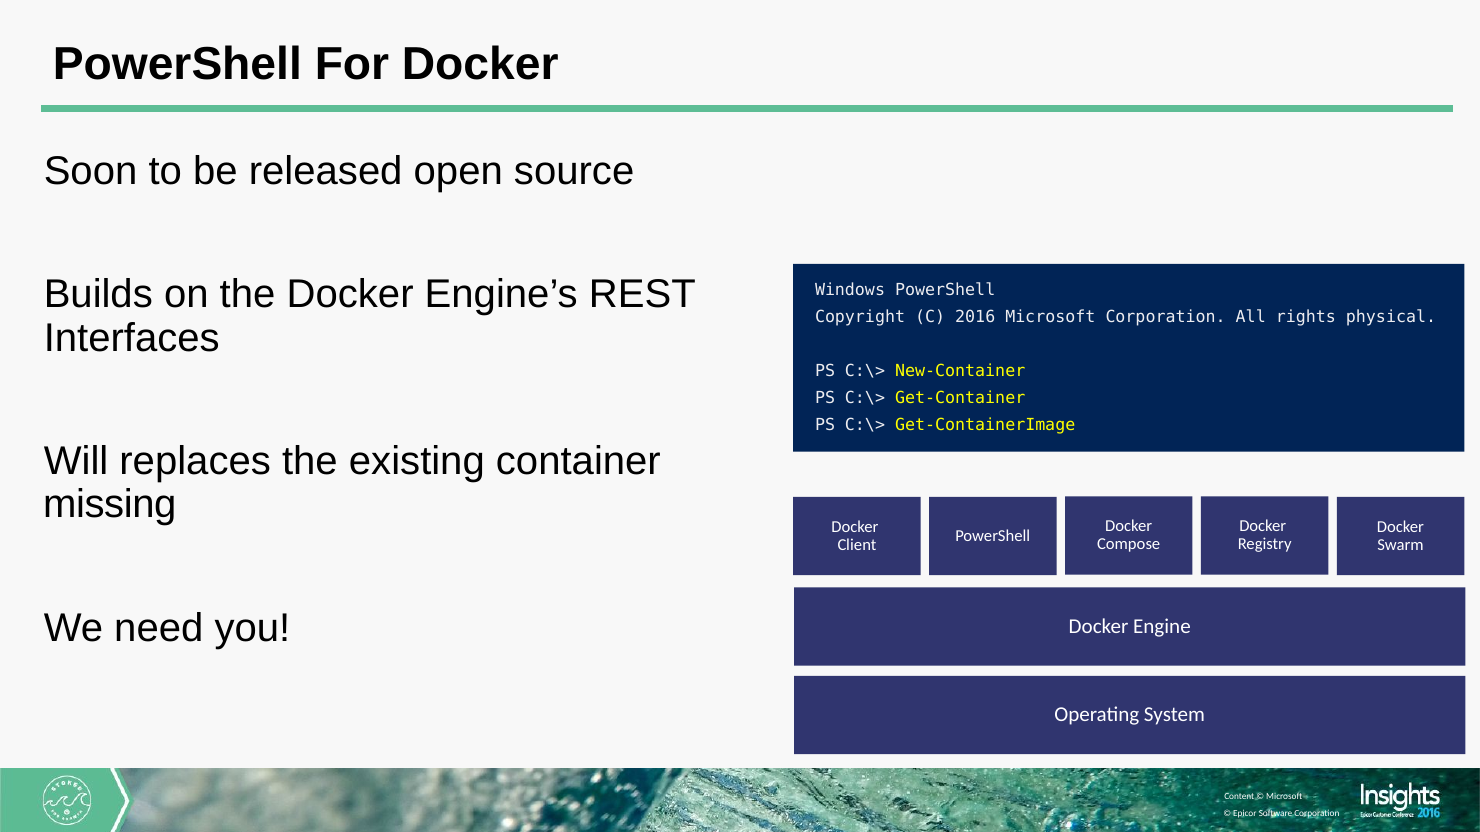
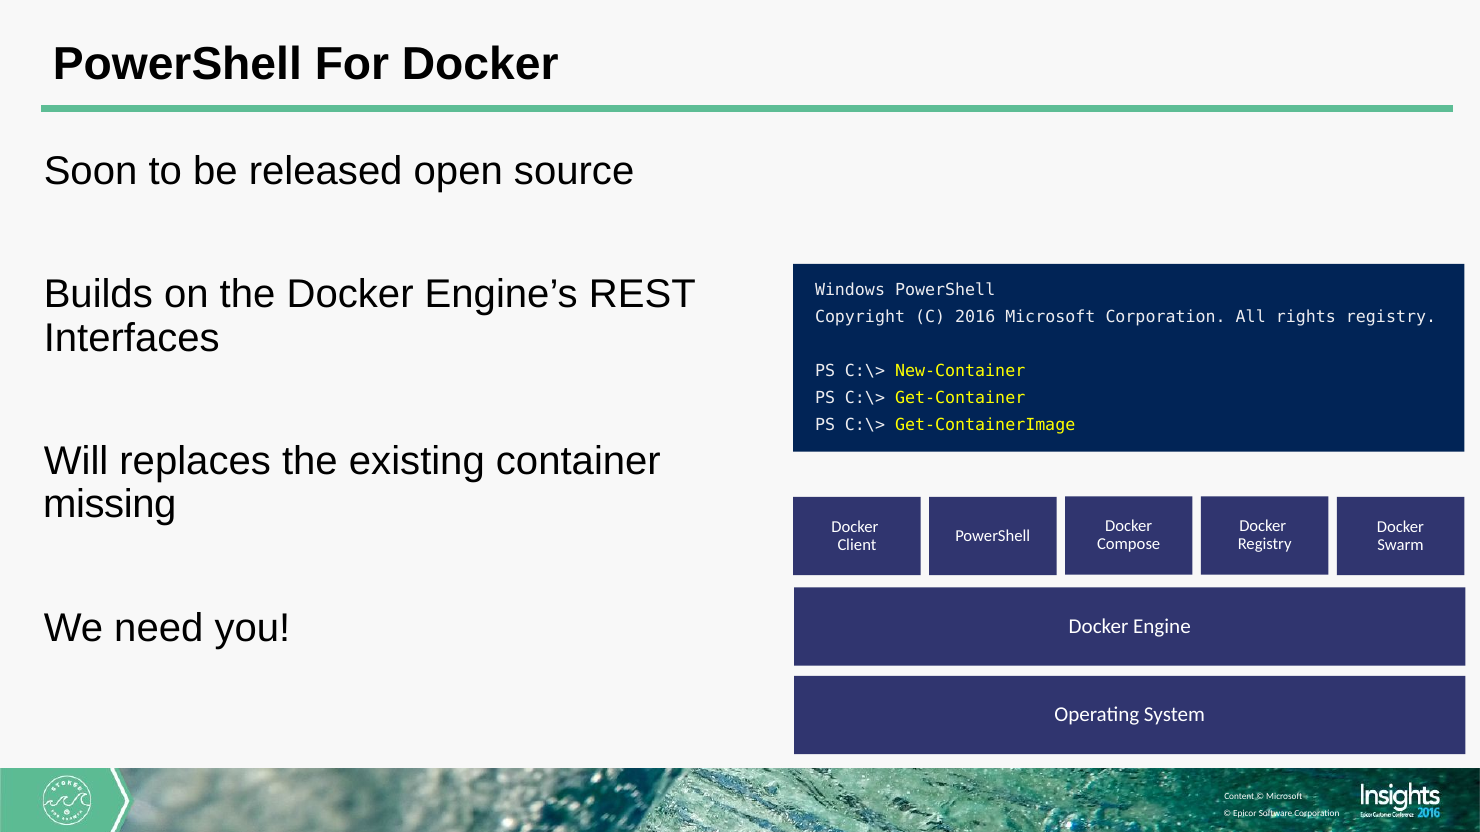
rights physical: physical -> registry (1391, 317)
